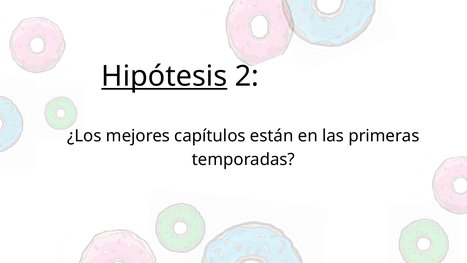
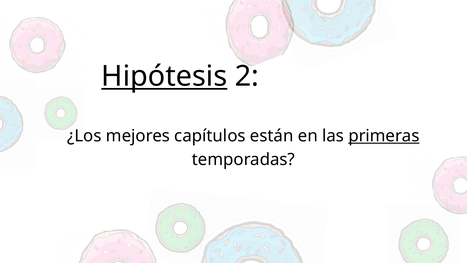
primeras underline: none -> present (384, 136)
